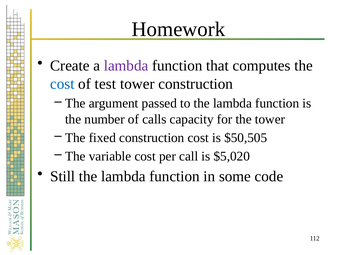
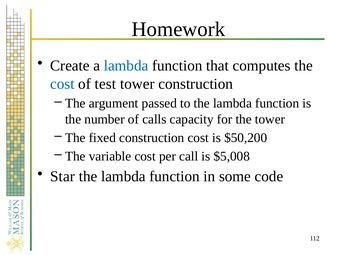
lambda colour: purple -> blue (126, 66)
$50,505: $50,505 -> $50,200 (246, 138)
$5,020: $5,020 -> $5,008 (232, 156)
Still: Still -> Star (63, 176)
